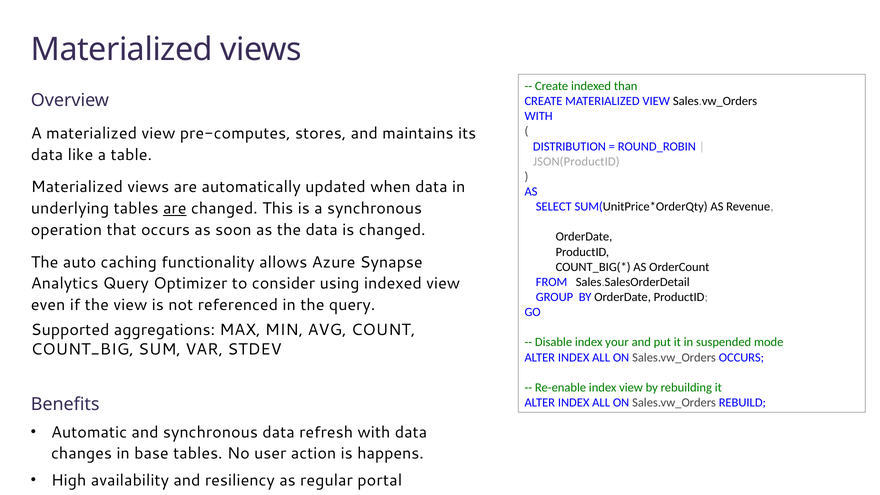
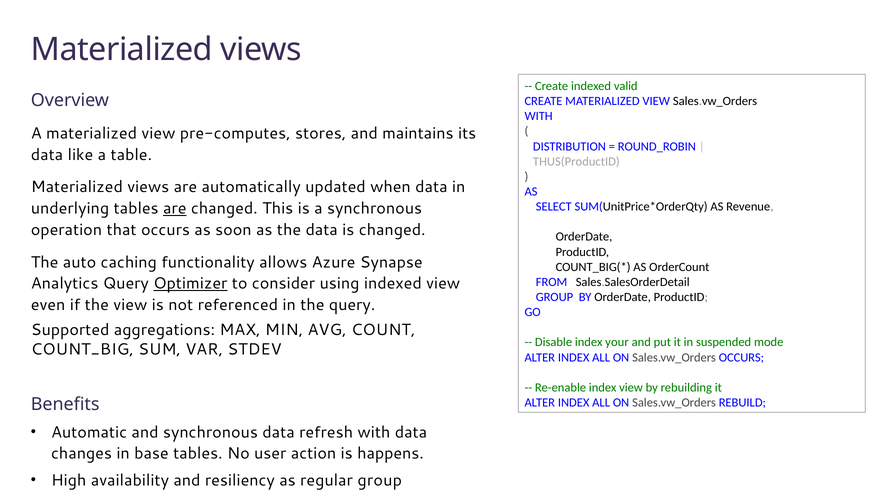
than: than -> valid (626, 86)
JSON(ProductID: JSON(ProductID -> THUS(ProductID (576, 161)
Optimizer underline: none -> present (190, 284)
regular portal: portal -> group (380, 480)
